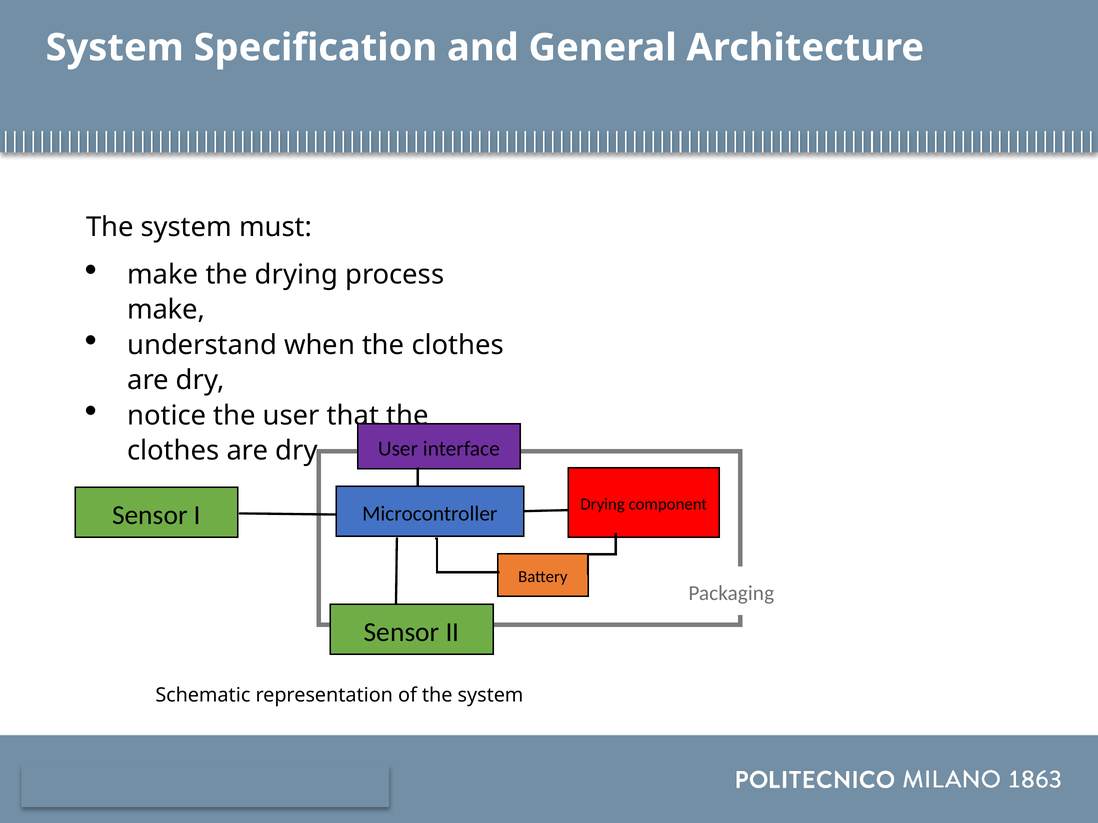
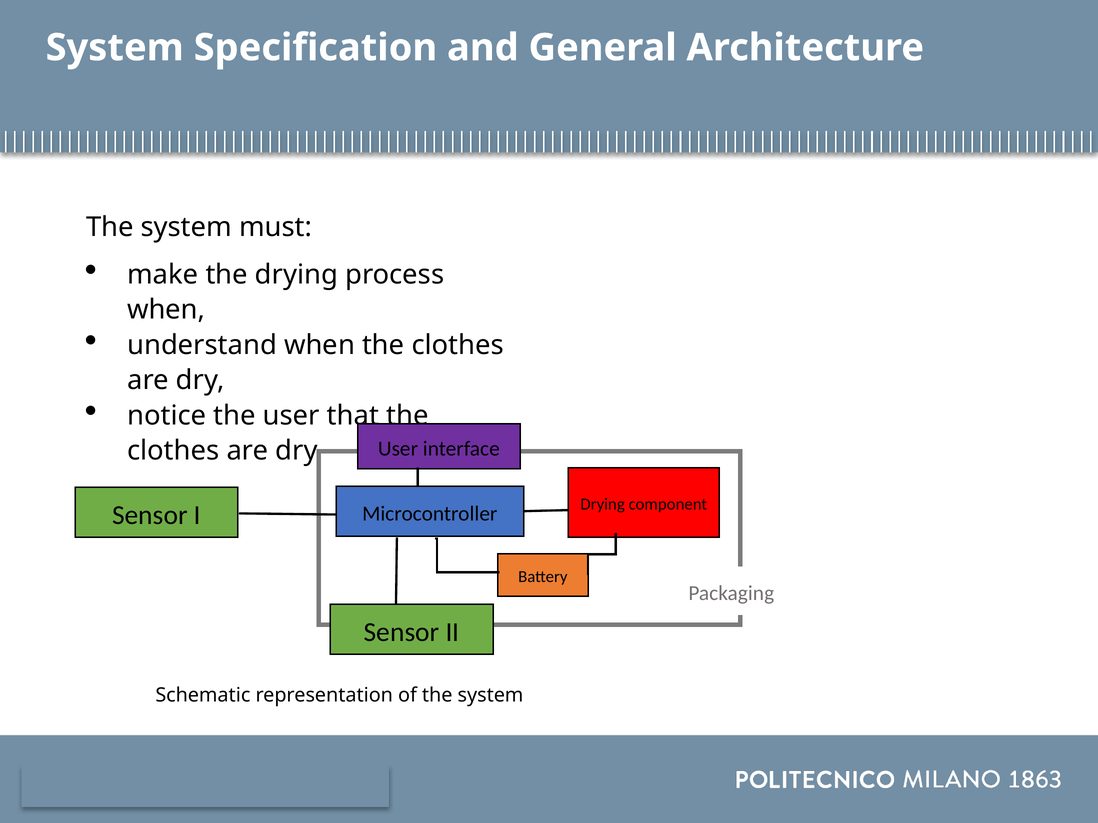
make: make -> when (166, 310)
